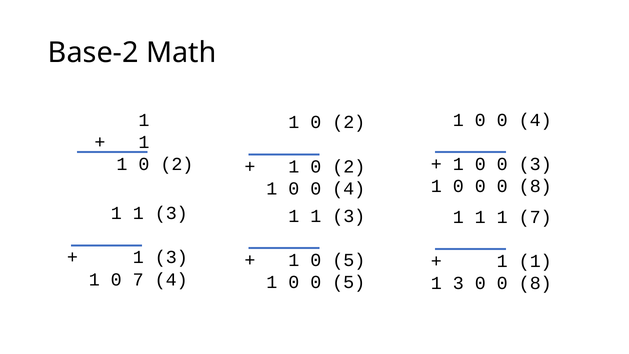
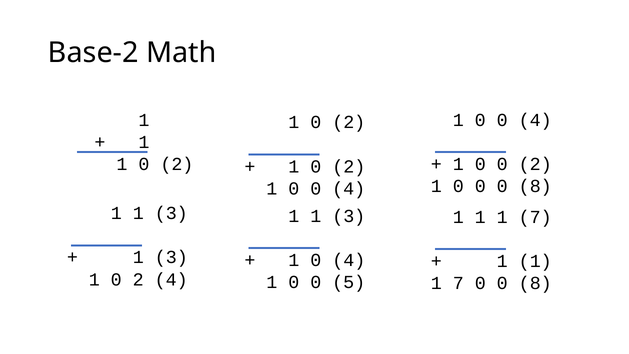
0 0 3: 3 -> 2 (535, 164)
1 0 5: 5 -> 4 (349, 260)
7: 7 -> 2 (138, 279)
3: 3 -> 7 (458, 283)
